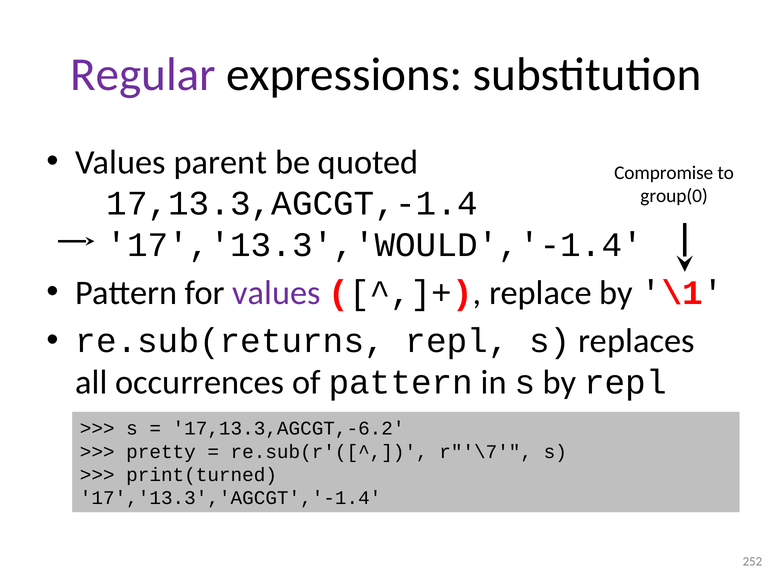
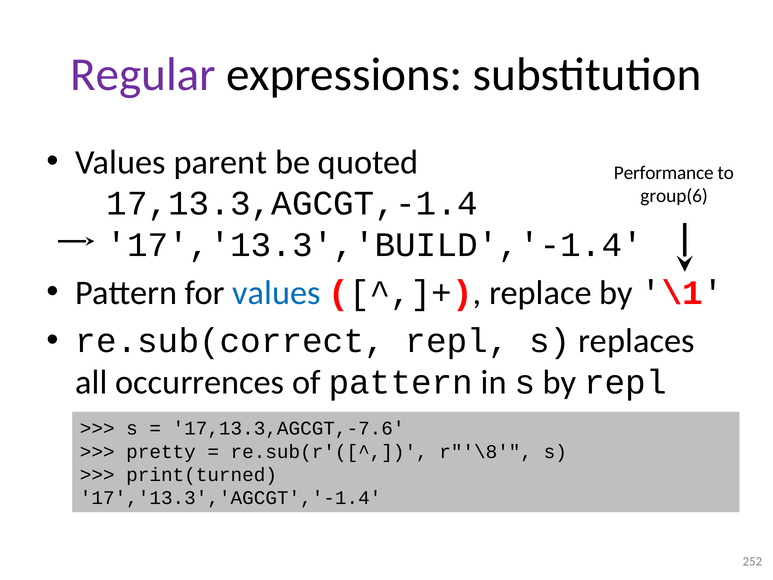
Compromise: Compromise -> Performance (664, 173)
group(0: group(0 -> group(6 (674, 196)
17','13.3','WOULD','-1.4: 17','13.3','WOULD','-1.4 -> 17','13.3','BUILD','-1.4 (375, 245)
values colour: purple -> blue (276, 293)
re.sub(returns: re.sub(returns -> re.sub(correct (230, 341)
17,13.3,AGCGT,-6.2: 17,13.3,AGCGT,-6.2 -> 17,13.3,AGCGT,-7.6 (289, 428)
r"'\7: r"'\7 -> r"'\8 (486, 452)
